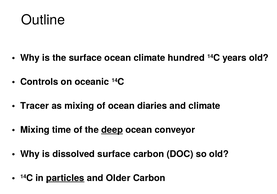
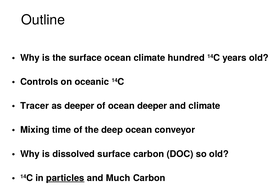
as mixing: mixing -> deeper (79, 106)
ocean diaries: diaries -> deeper (152, 106)
deep underline: present -> none (112, 130)
Older: Older -> Much (118, 178)
